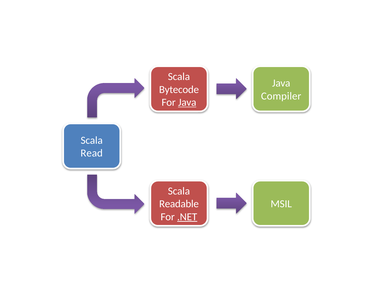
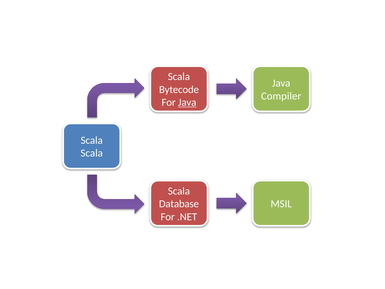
Read: Read -> Scala (92, 153)
Readable: Readable -> Database (179, 204)
.NET underline: present -> none (187, 217)
